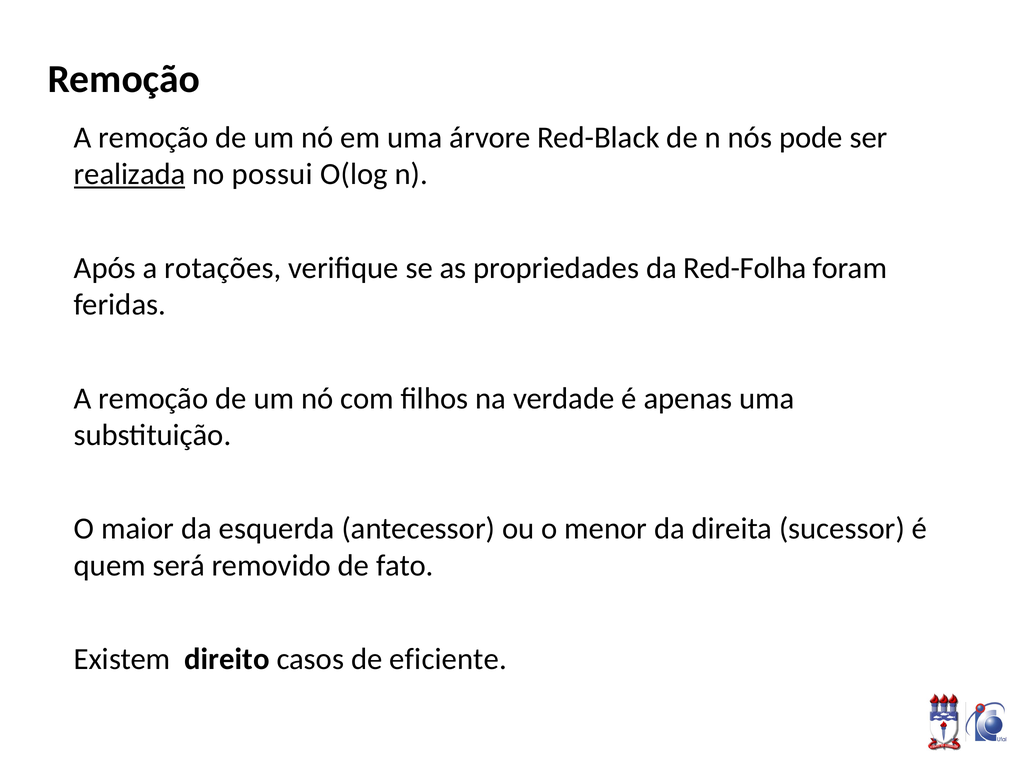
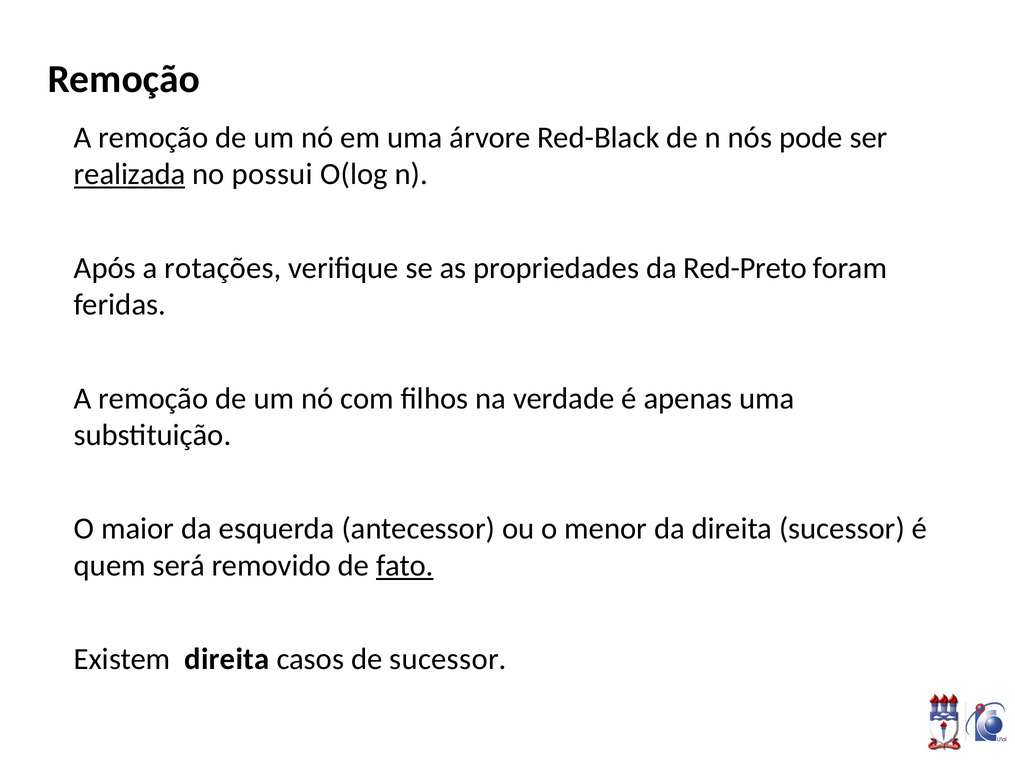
Red-Folha: Red-Folha -> Red-Preto (745, 268)
fato underline: none -> present (405, 566)
Existem direito: direito -> direita (227, 660)
de eficiente: eficiente -> sucessor (448, 660)
